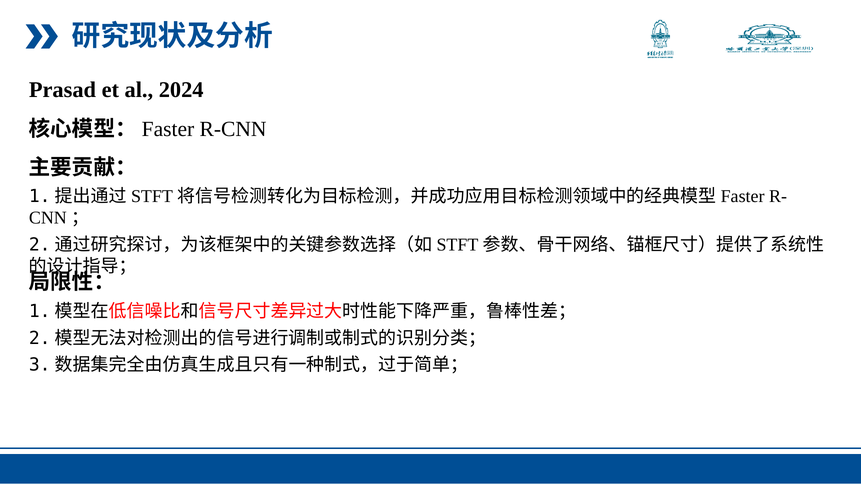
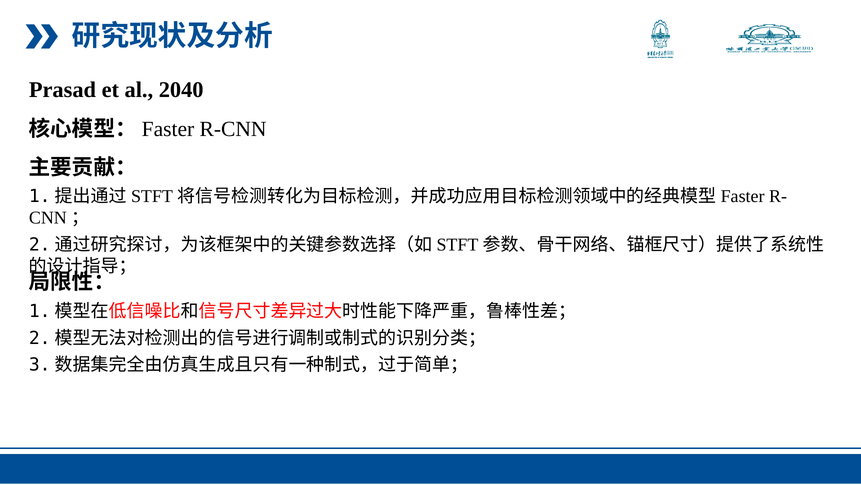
2024: 2024 -> 2040 (181, 90)
